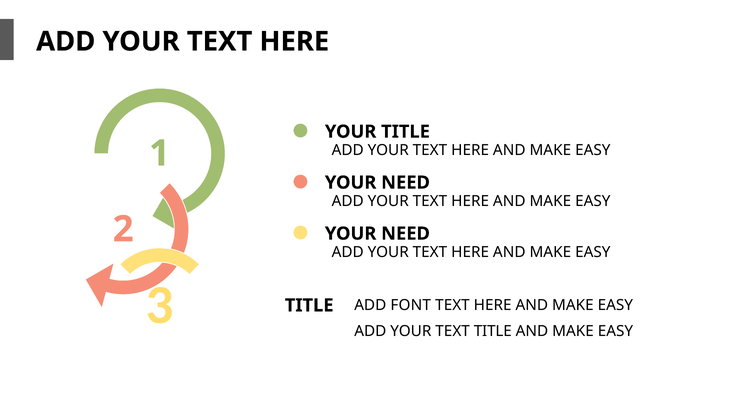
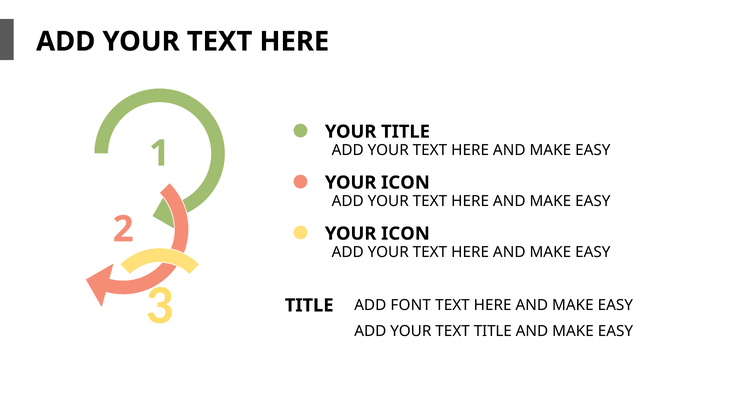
NEED: NEED -> ICON (405, 183)
NEED: NEED -> ICON (405, 234)
